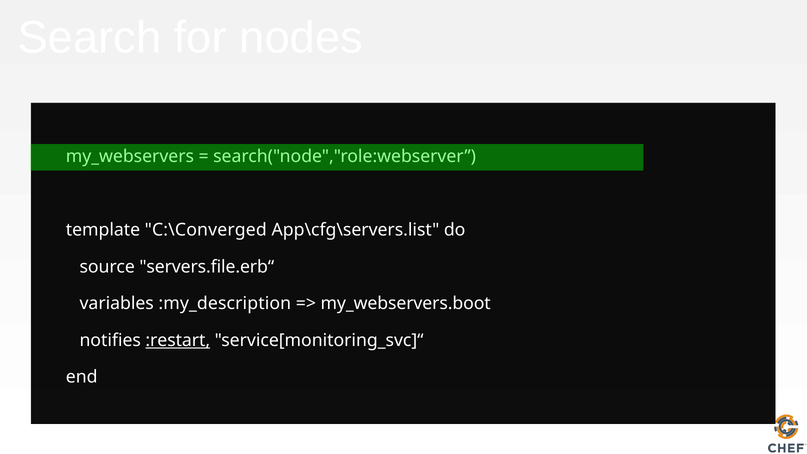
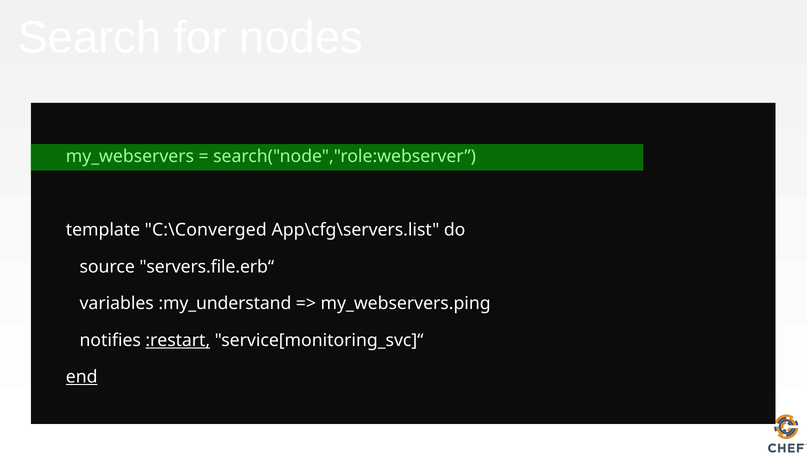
:my_description: :my_description -> :my_understand (225, 303)
my_webservers.boot: my_webservers.boot -> my_webservers.ping (406, 303)
end underline: none -> present (82, 377)
